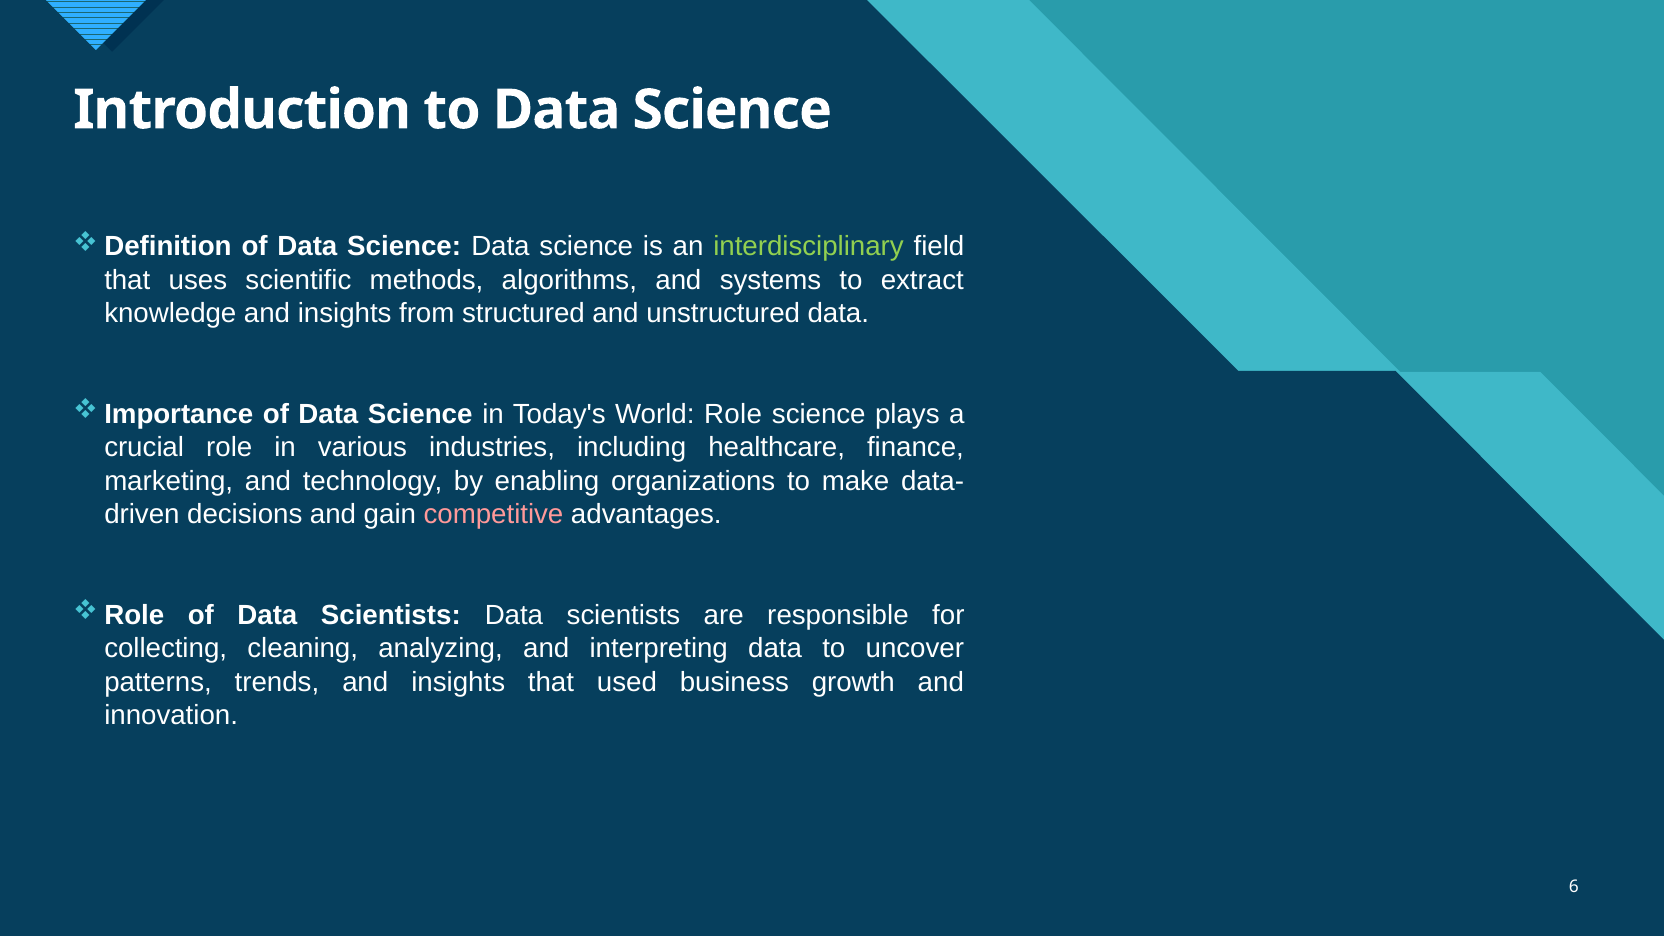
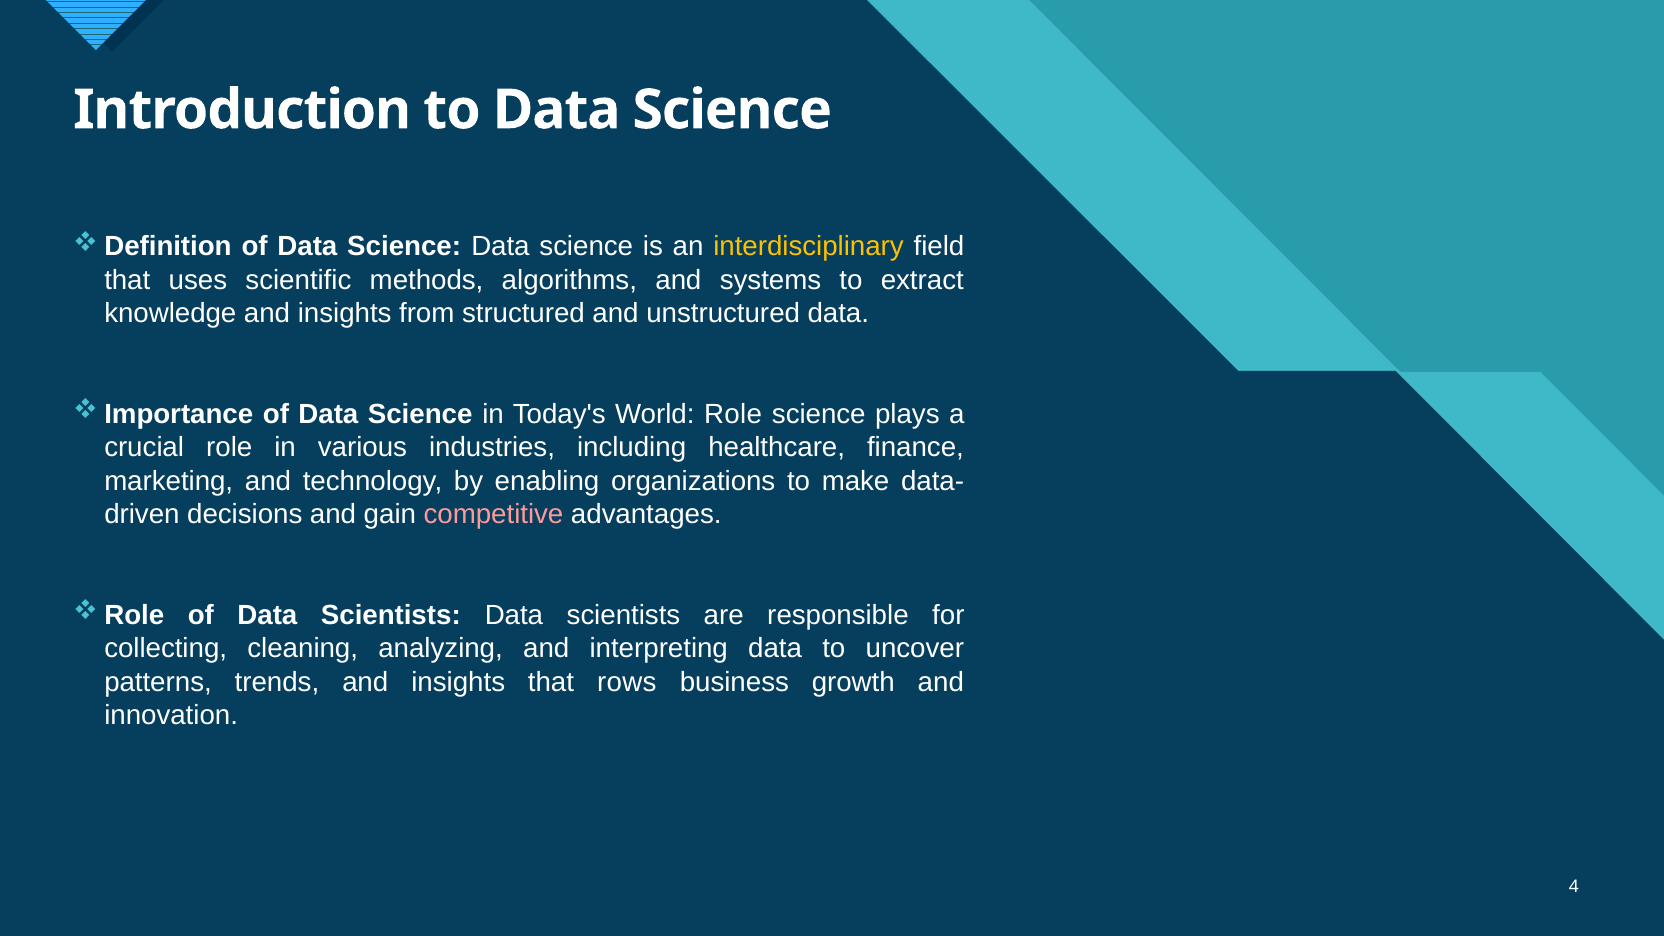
interdisciplinary colour: light green -> yellow (809, 247)
used: used -> rows (627, 682)
6: 6 -> 4 (1574, 887)
